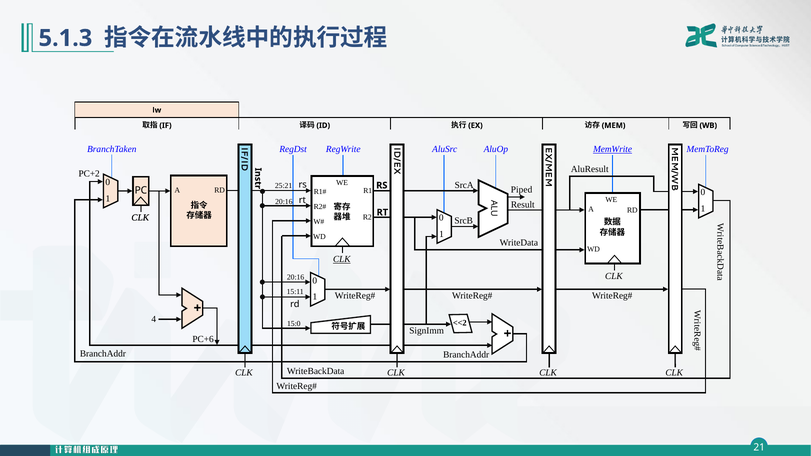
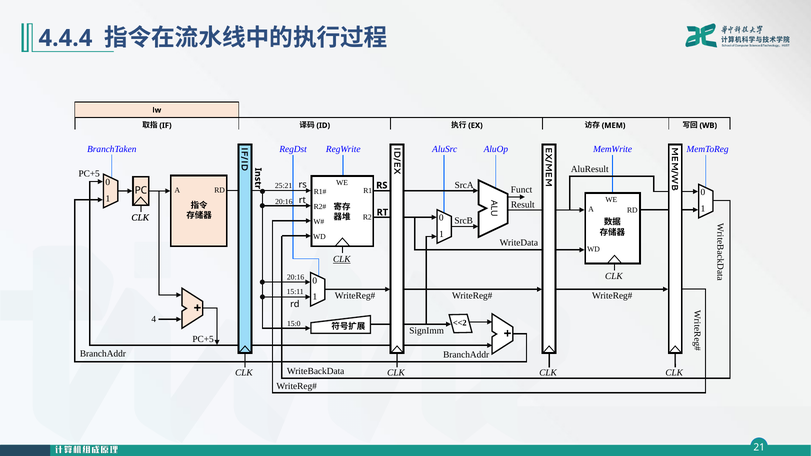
5.1.3: 5.1.3 -> 4.4.4 (65, 38)
MemWrite underline: present -> none (613, 149)
PC+2: PC+2 -> PC+5 (89, 174)
Piped: Piped -> Funct (522, 190)
PC+6: PC+6 -> PC+5 (203, 339)
